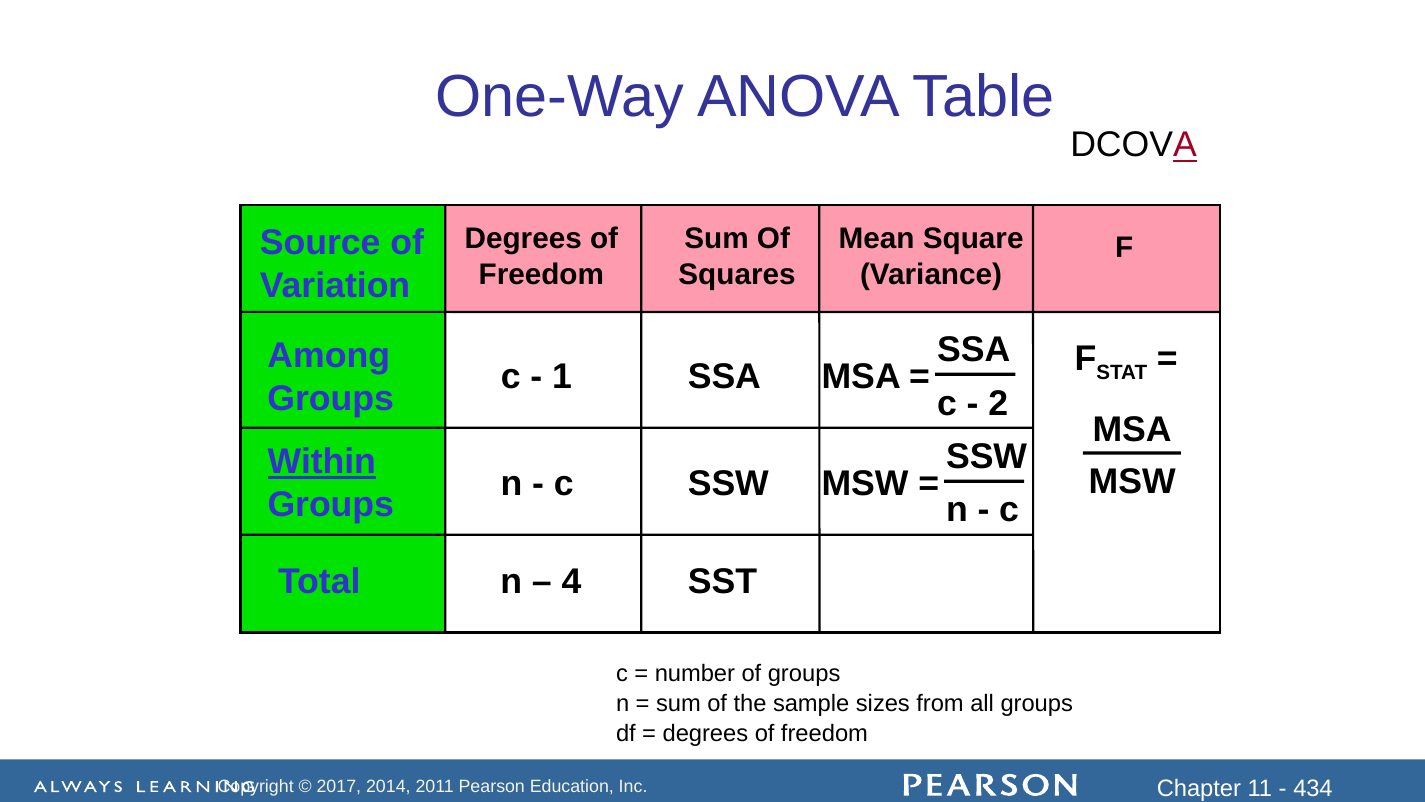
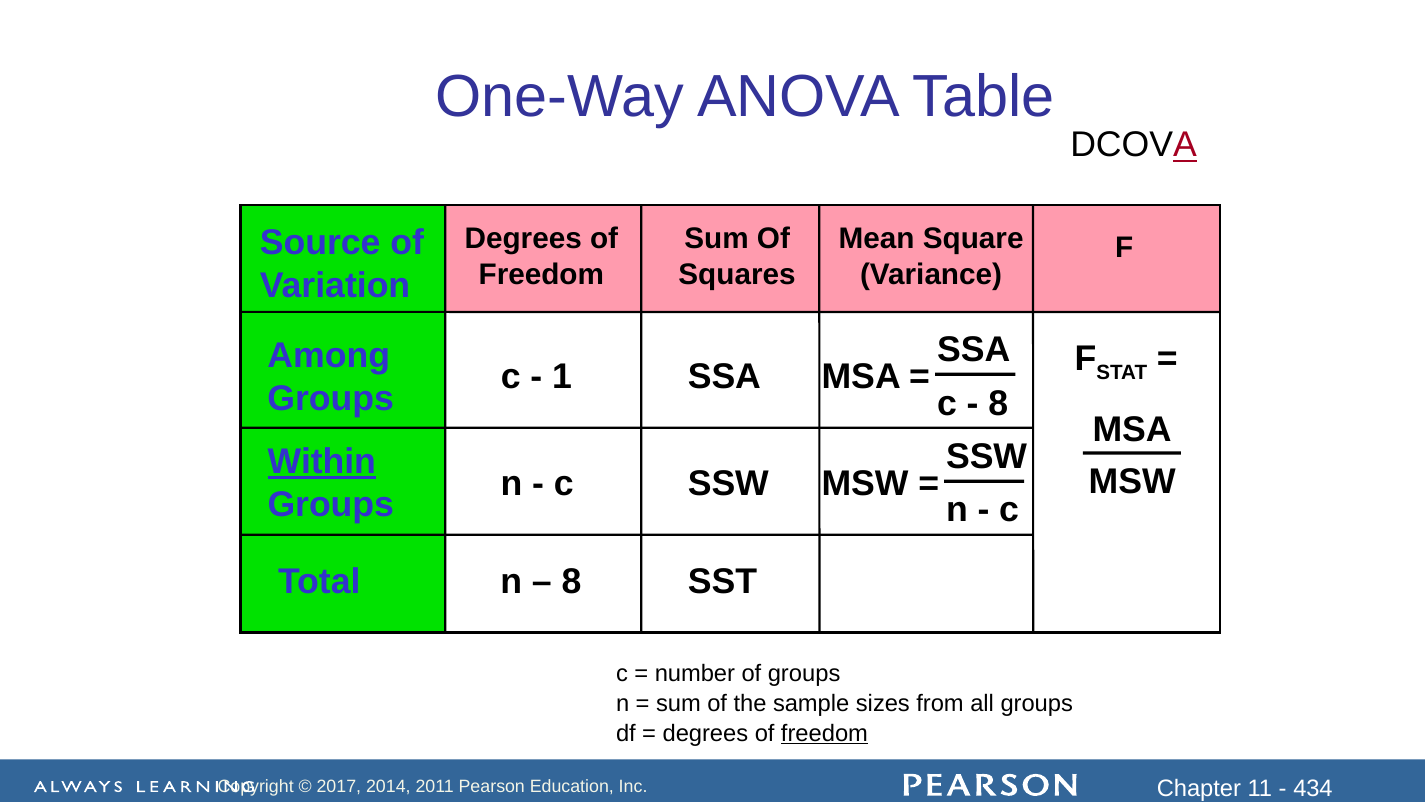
2: 2 -> 8 (998, 403)
4: 4 -> 8 (572, 581)
freedom underline: none -> present (824, 733)
